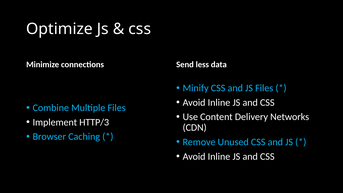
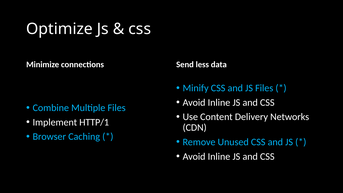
HTTP/3: HTTP/3 -> HTTP/1 (94, 122)
